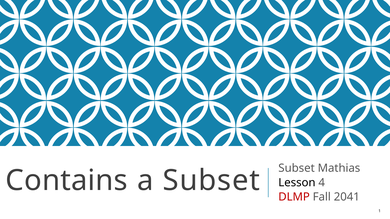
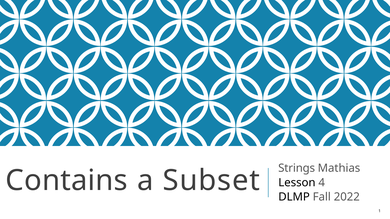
Subset: Subset -> Strings (297, 168)
DLMP colour: red -> black (294, 197)
2041: 2041 -> 2022 (347, 197)
